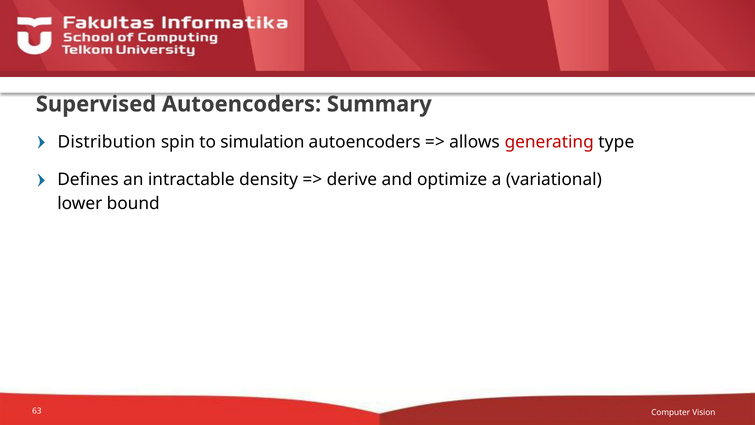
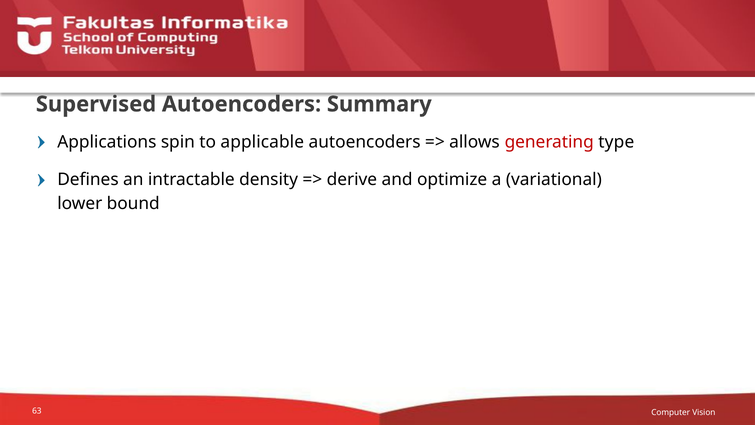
Distribution: Distribution -> Applications (107, 142)
simulation: simulation -> applicable (262, 142)
